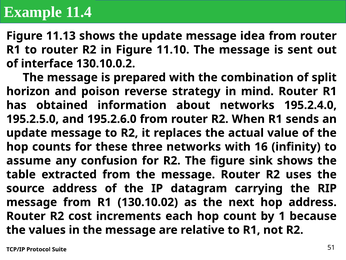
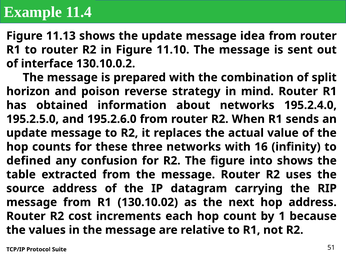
assume: assume -> defined (29, 160)
sink: sink -> into (261, 160)
